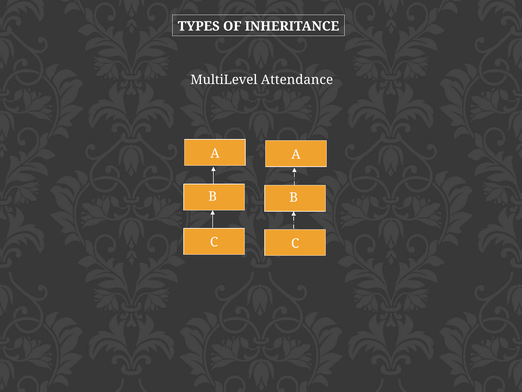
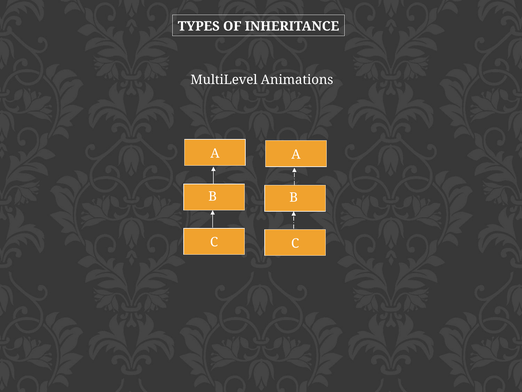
Attendance: Attendance -> Animations (297, 80)
